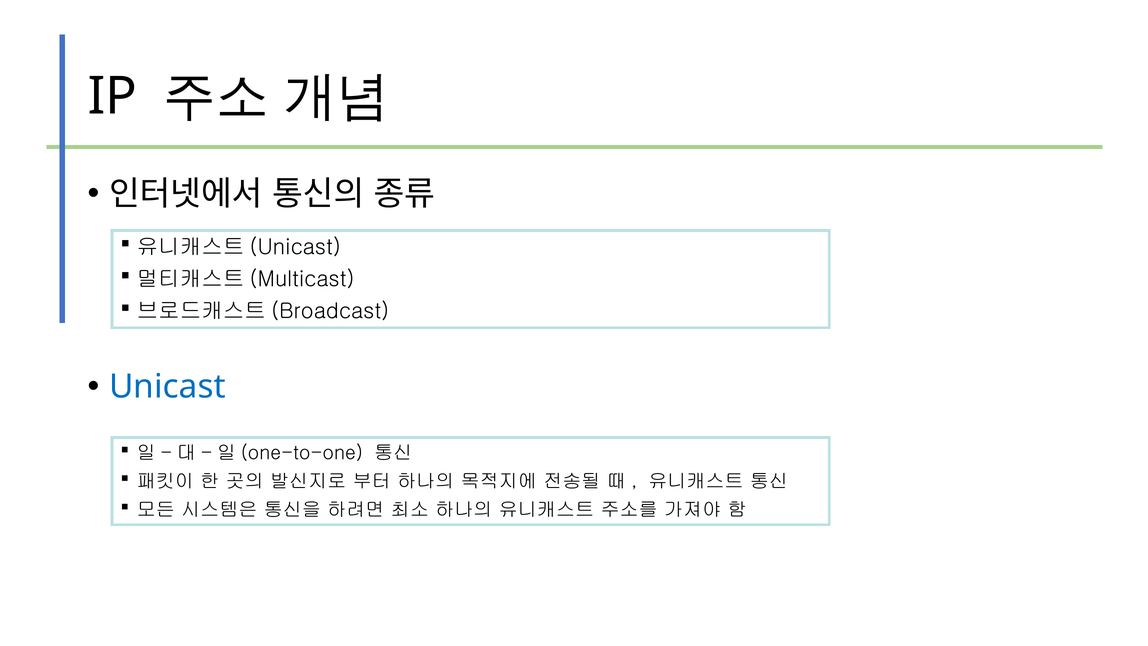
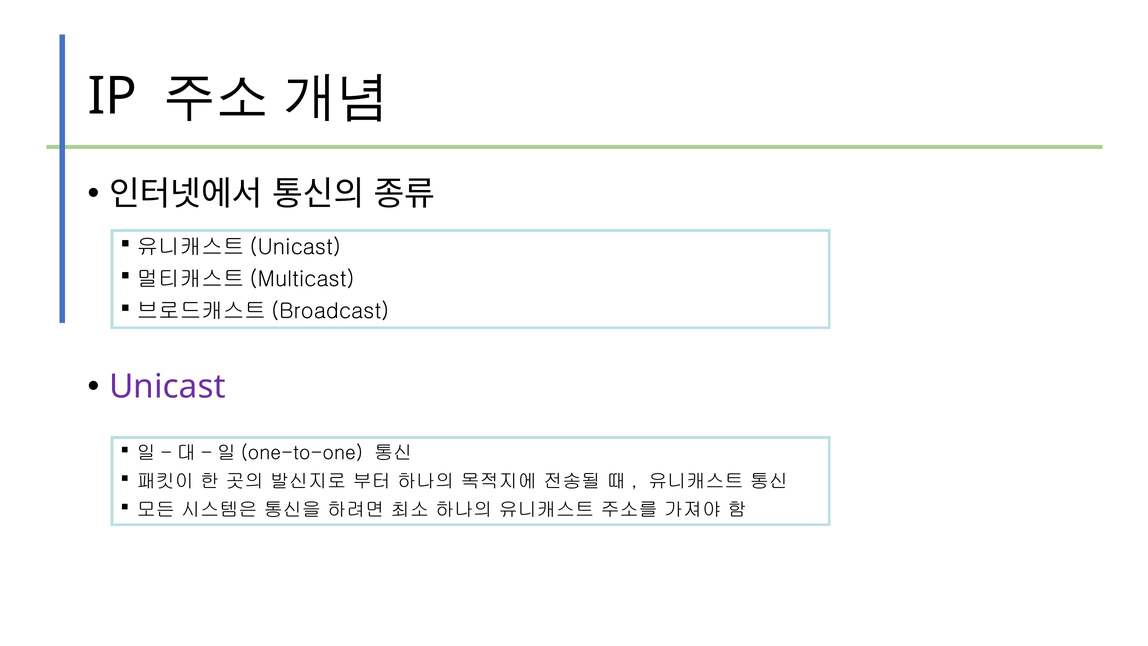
Unicast colour: blue -> purple (167, 387)
